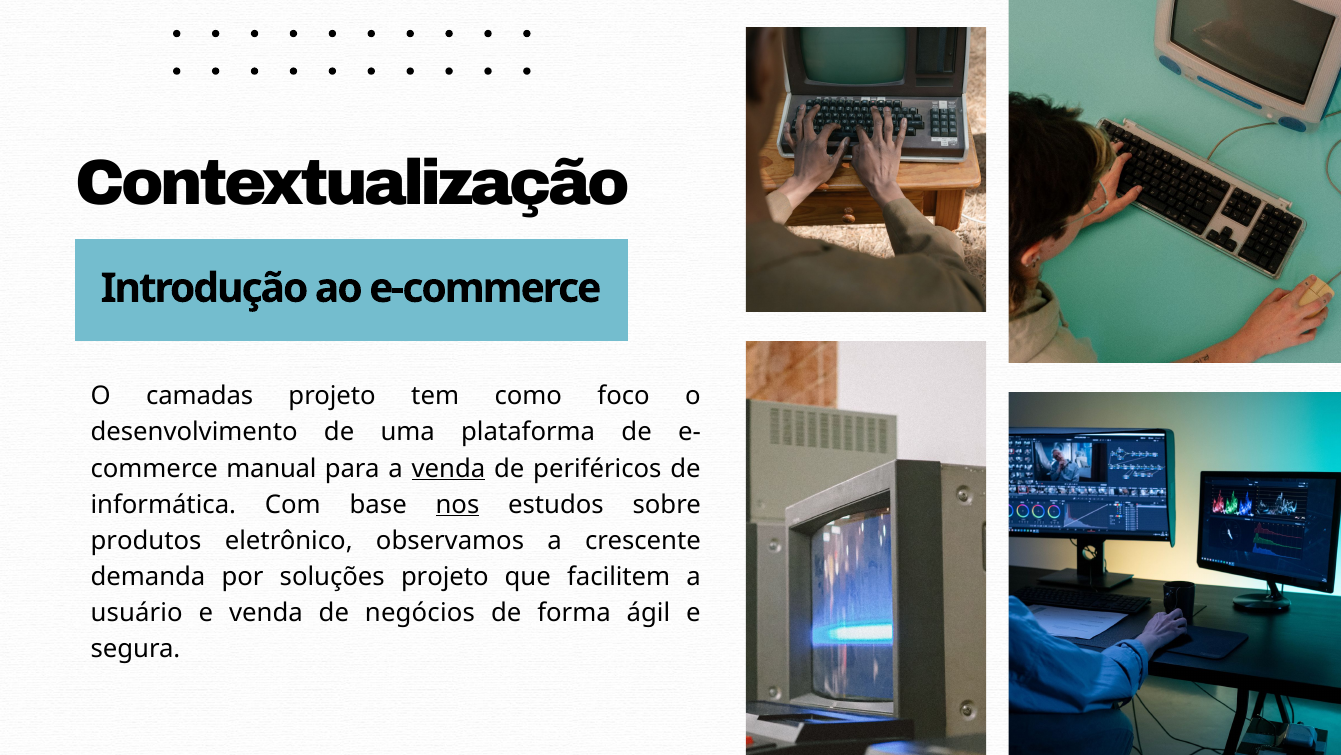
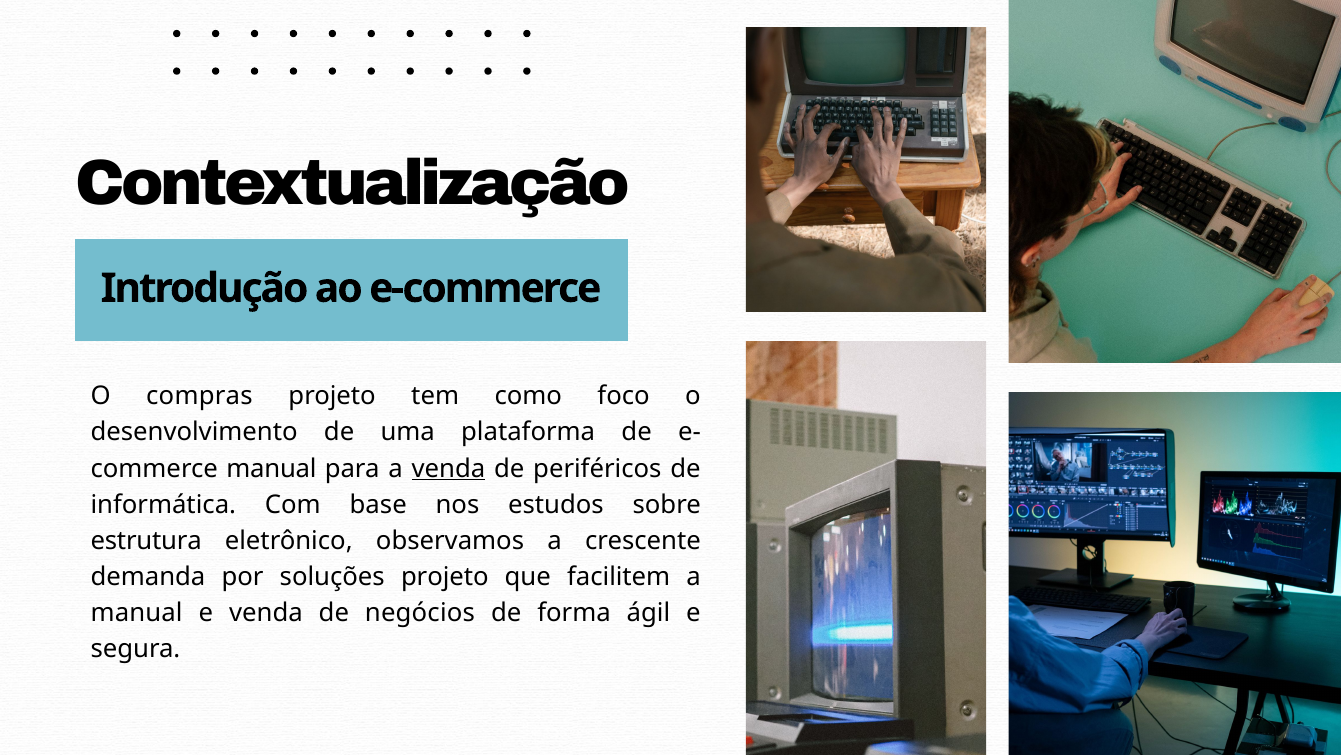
camadas: camadas -> compras (199, 396)
nos underline: present -> none (457, 504)
produtos: produtos -> estrutura (146, 540)
usuário: usuário -> manual (137, 612)
